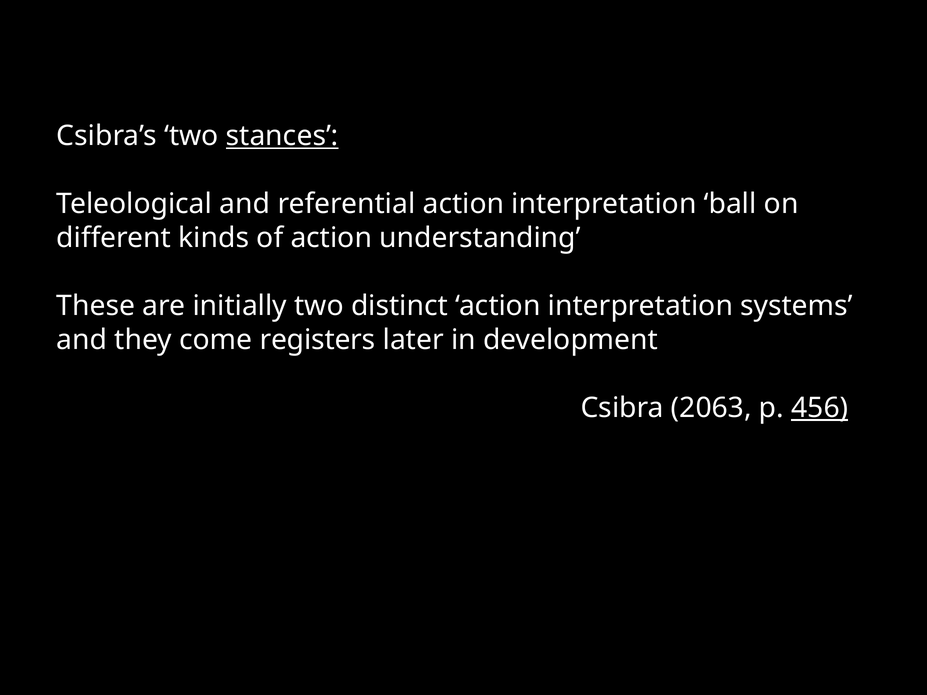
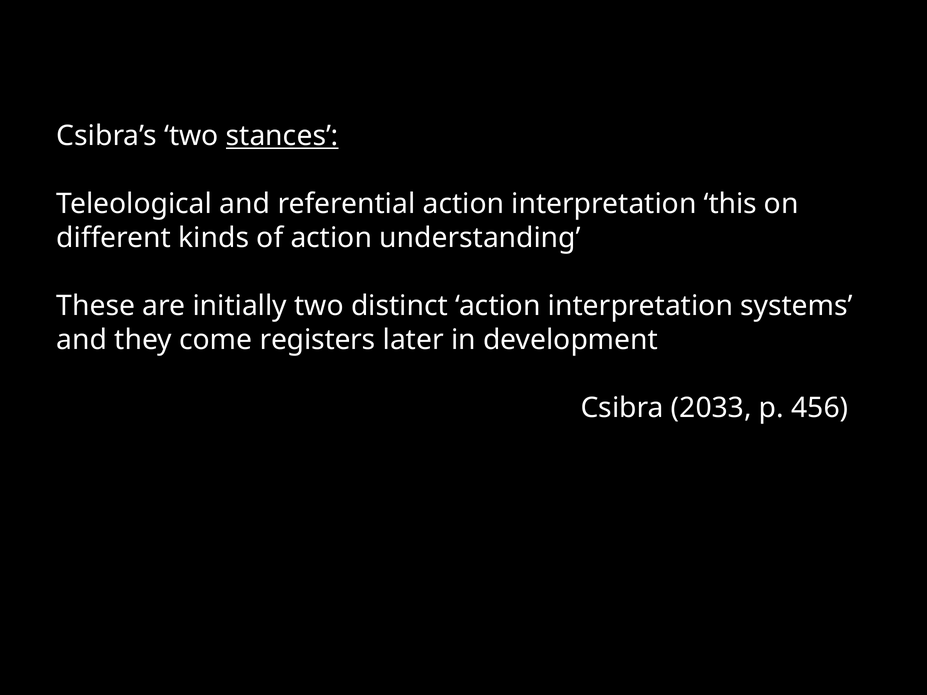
ball: ball -> this (730, 204)
2063: 2063 -> 2033 (711, 408)
456 underline: present -> none (820, 408)
